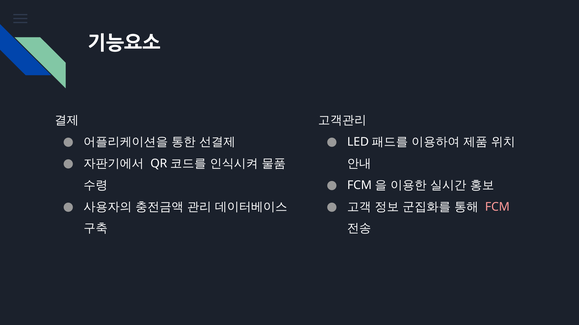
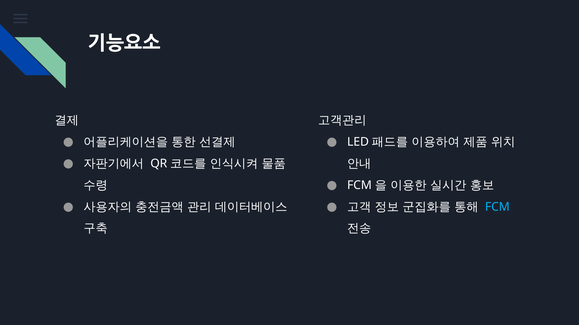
FCM colour: pink -> light blue (497, 207)
